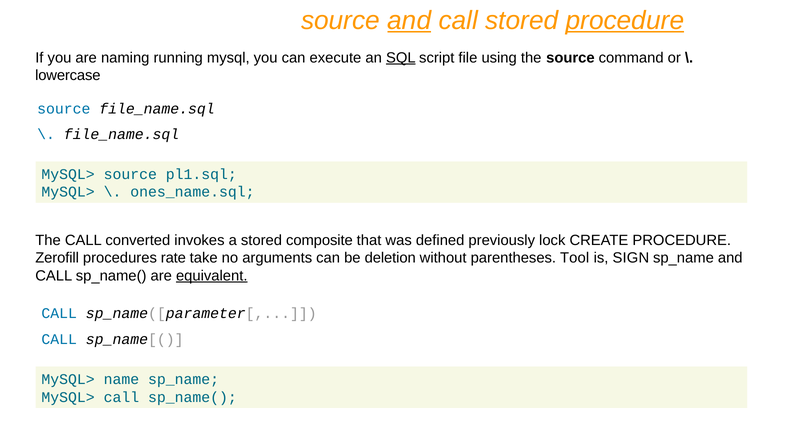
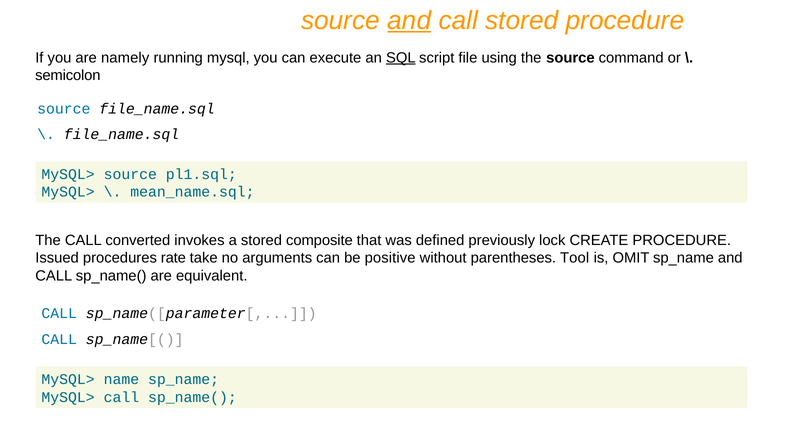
procedure underline: present -> none (625, 21)
naming: naming -> namely (125, 58)
lowercase: lowercase -> semicolon (68, 75)
ones_name.sql: ones_name.sql -> mean_name.sql (192, 192)
Zerofill: Zerofill -> Issued (57, 258)
deletion: deletion -> positive (390, 258)
SIGN: SIGN -> OMIT (631, 258)
equivalent underline: present -> none (212, 276)
